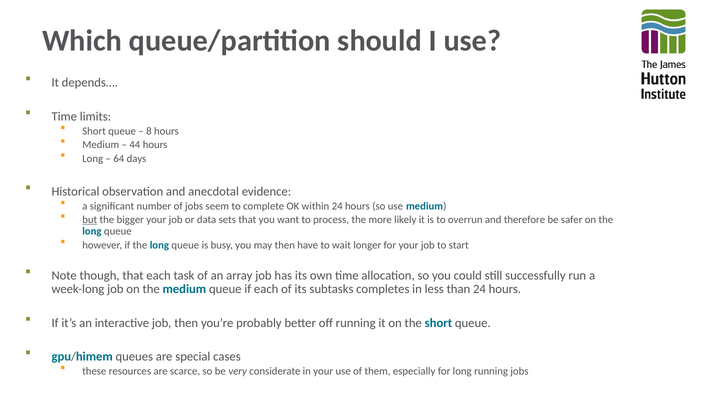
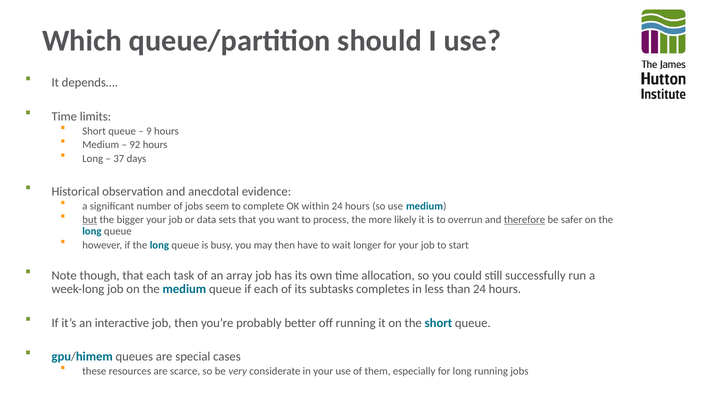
8: 8 -> 9 (149, 131)
44: 44 -> 92 (135, 145)
64: 64 -> 37 (119, 159)
therefore underline: none -> present (525, 220)
